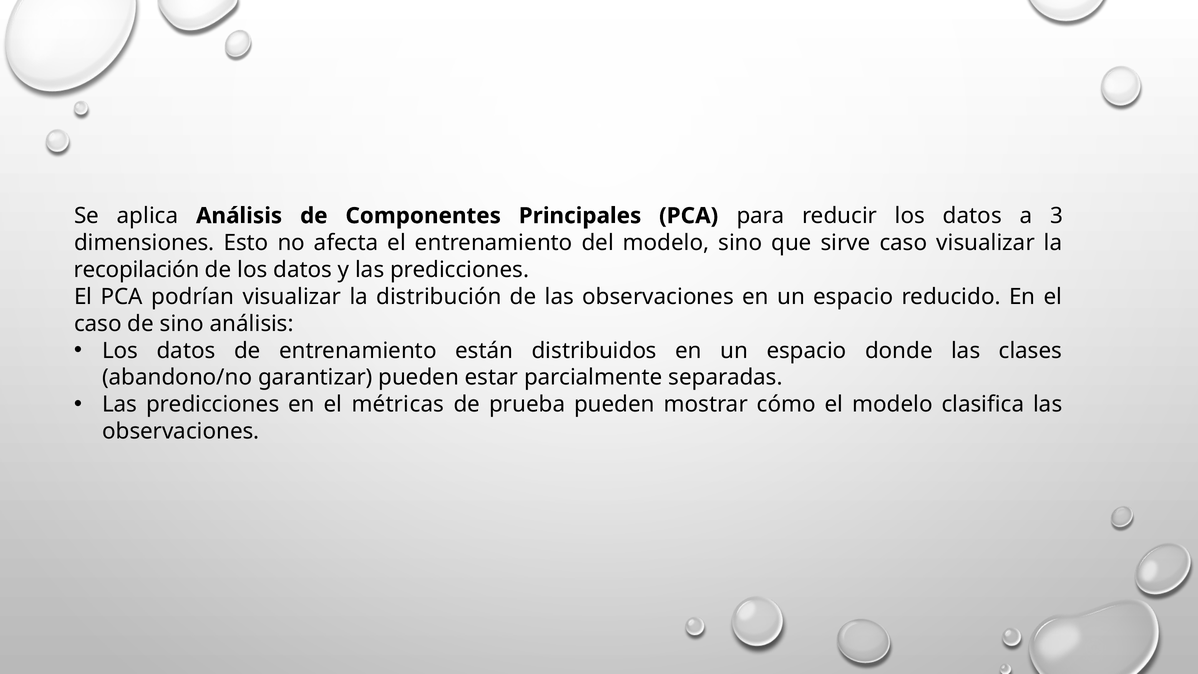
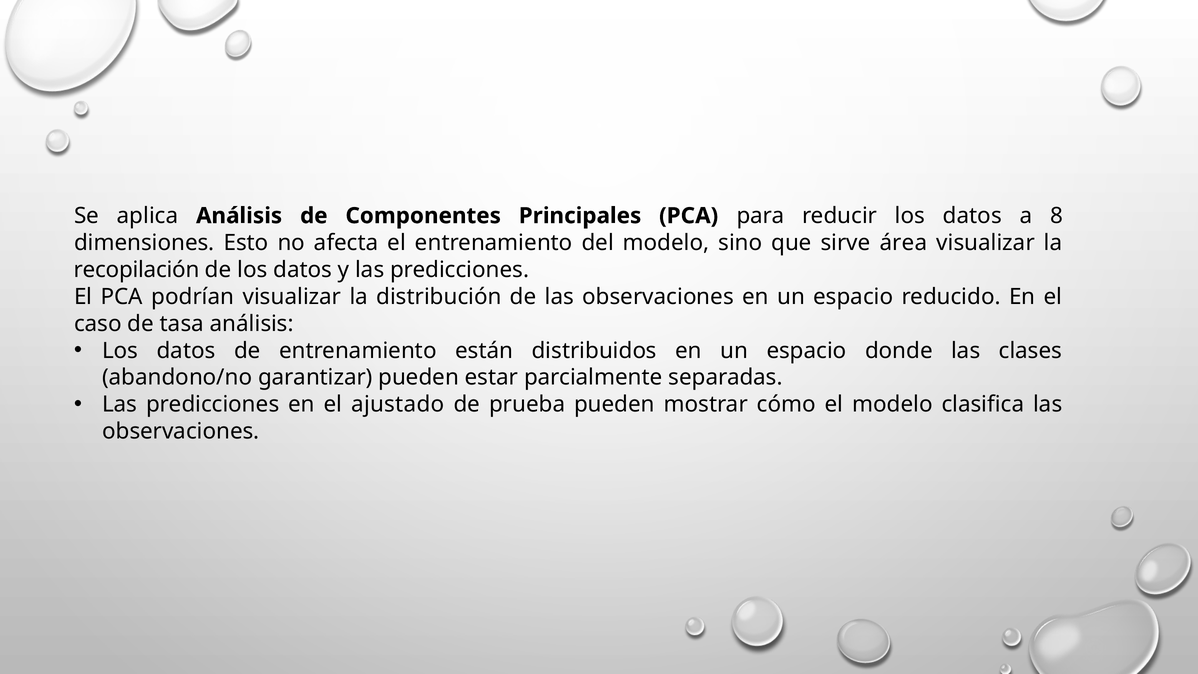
3: 3 -> 8 (1056, 216)
sirve caso: caso -> área (903, 243)
de sino: sino -> tasa (182, 324)
métricas: métricas -> ajustado (398, 404)
